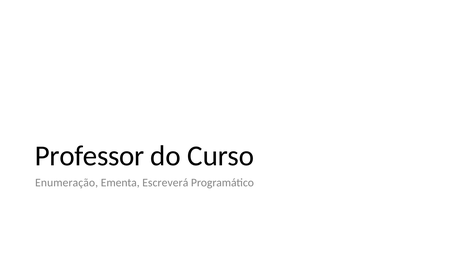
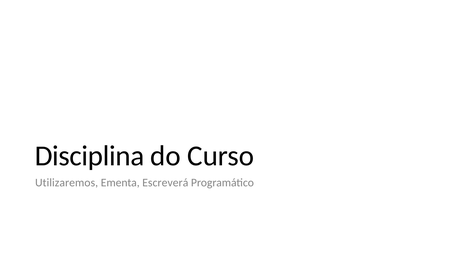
Professor: Professor -> Disciplina (90, 156)
Enumeração: Enumeração -> Utilizaremos (67, 183)
